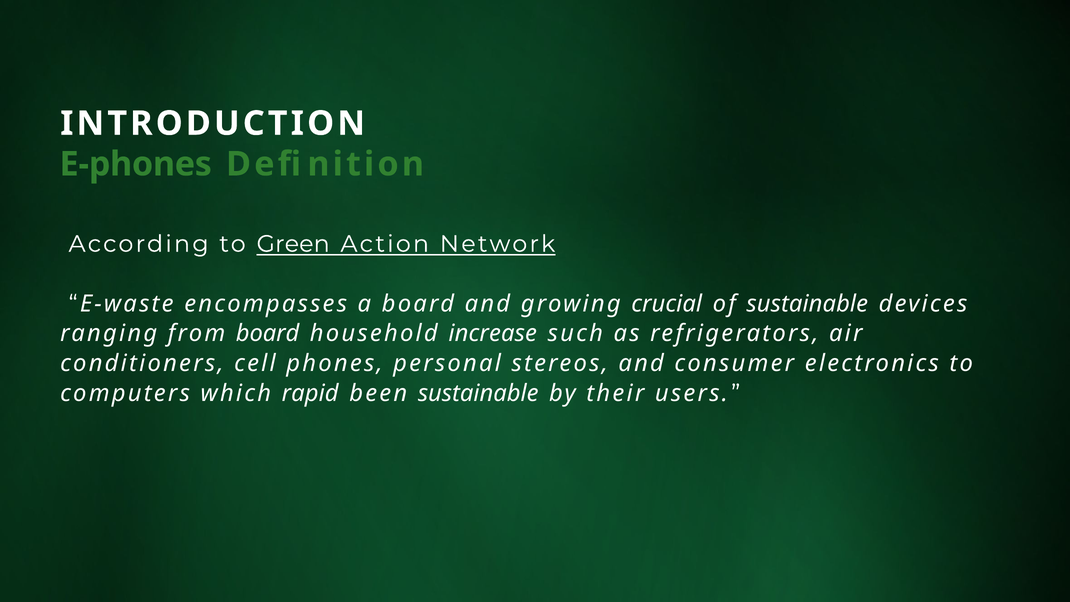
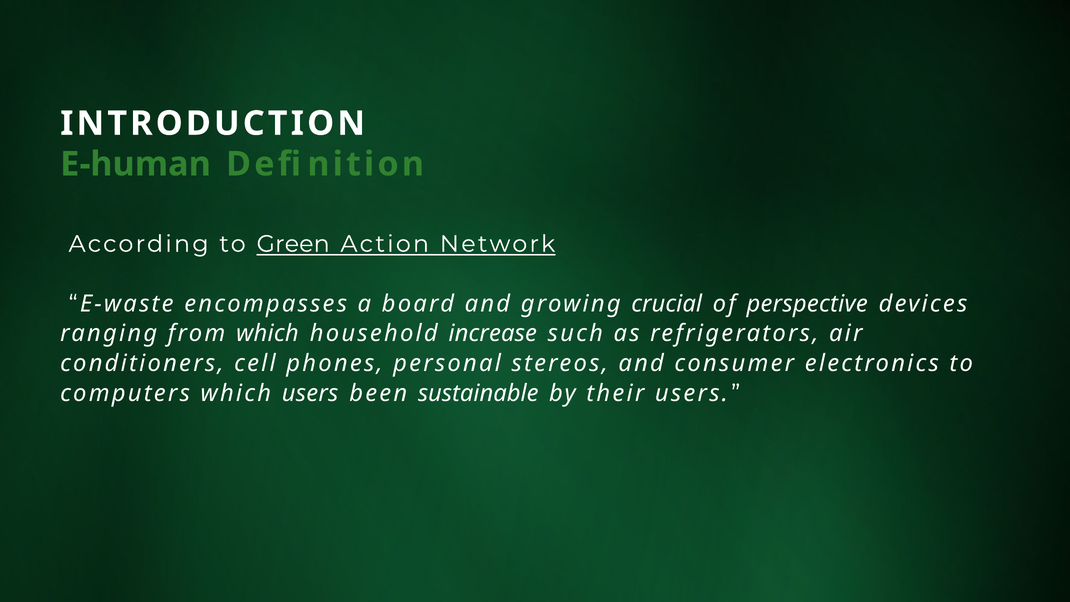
E-phones: E-phones -> E-human (135, 164)
of sustainable: sustainable -> perspective (807, 304)
from board: board -> which (267, 333)
which rapid: rapid -> users (310, 393)
